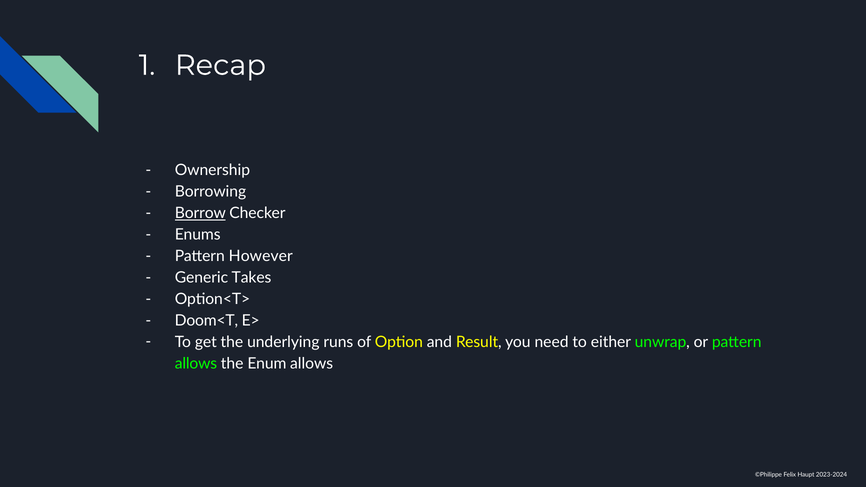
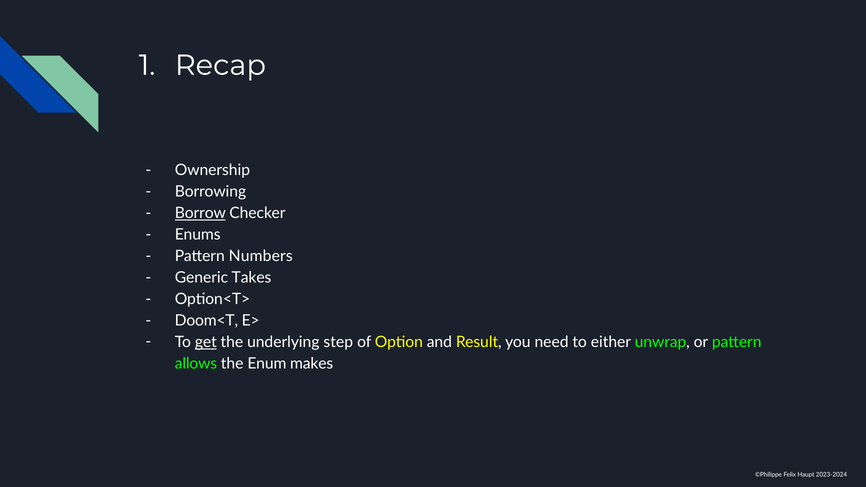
However: However -> Numbers (261, 256)
get underline: none -> present (206, 342)
runs: runs -> step (338, 342)
Enum allows: allows -> makes (312, 364)
